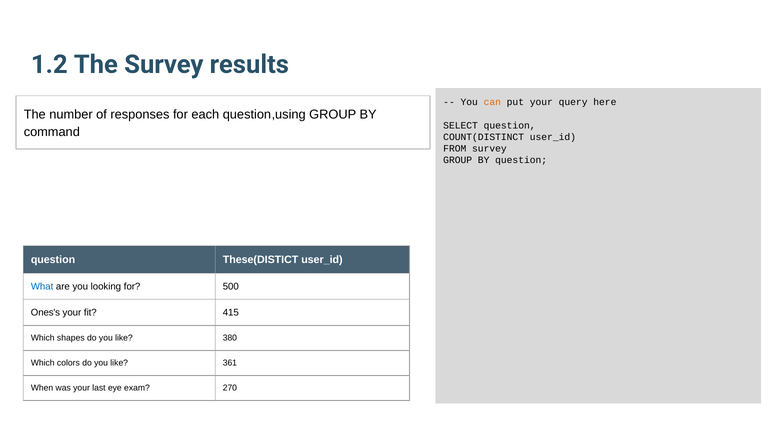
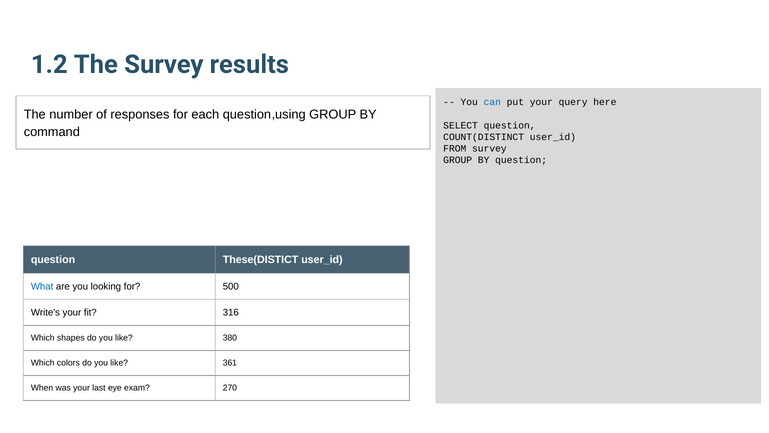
can colour: orange -> blue (492, 102)
Ones's: Ones's -> Write's (45, 312)
415: 415 -> 316 (231, 312)
